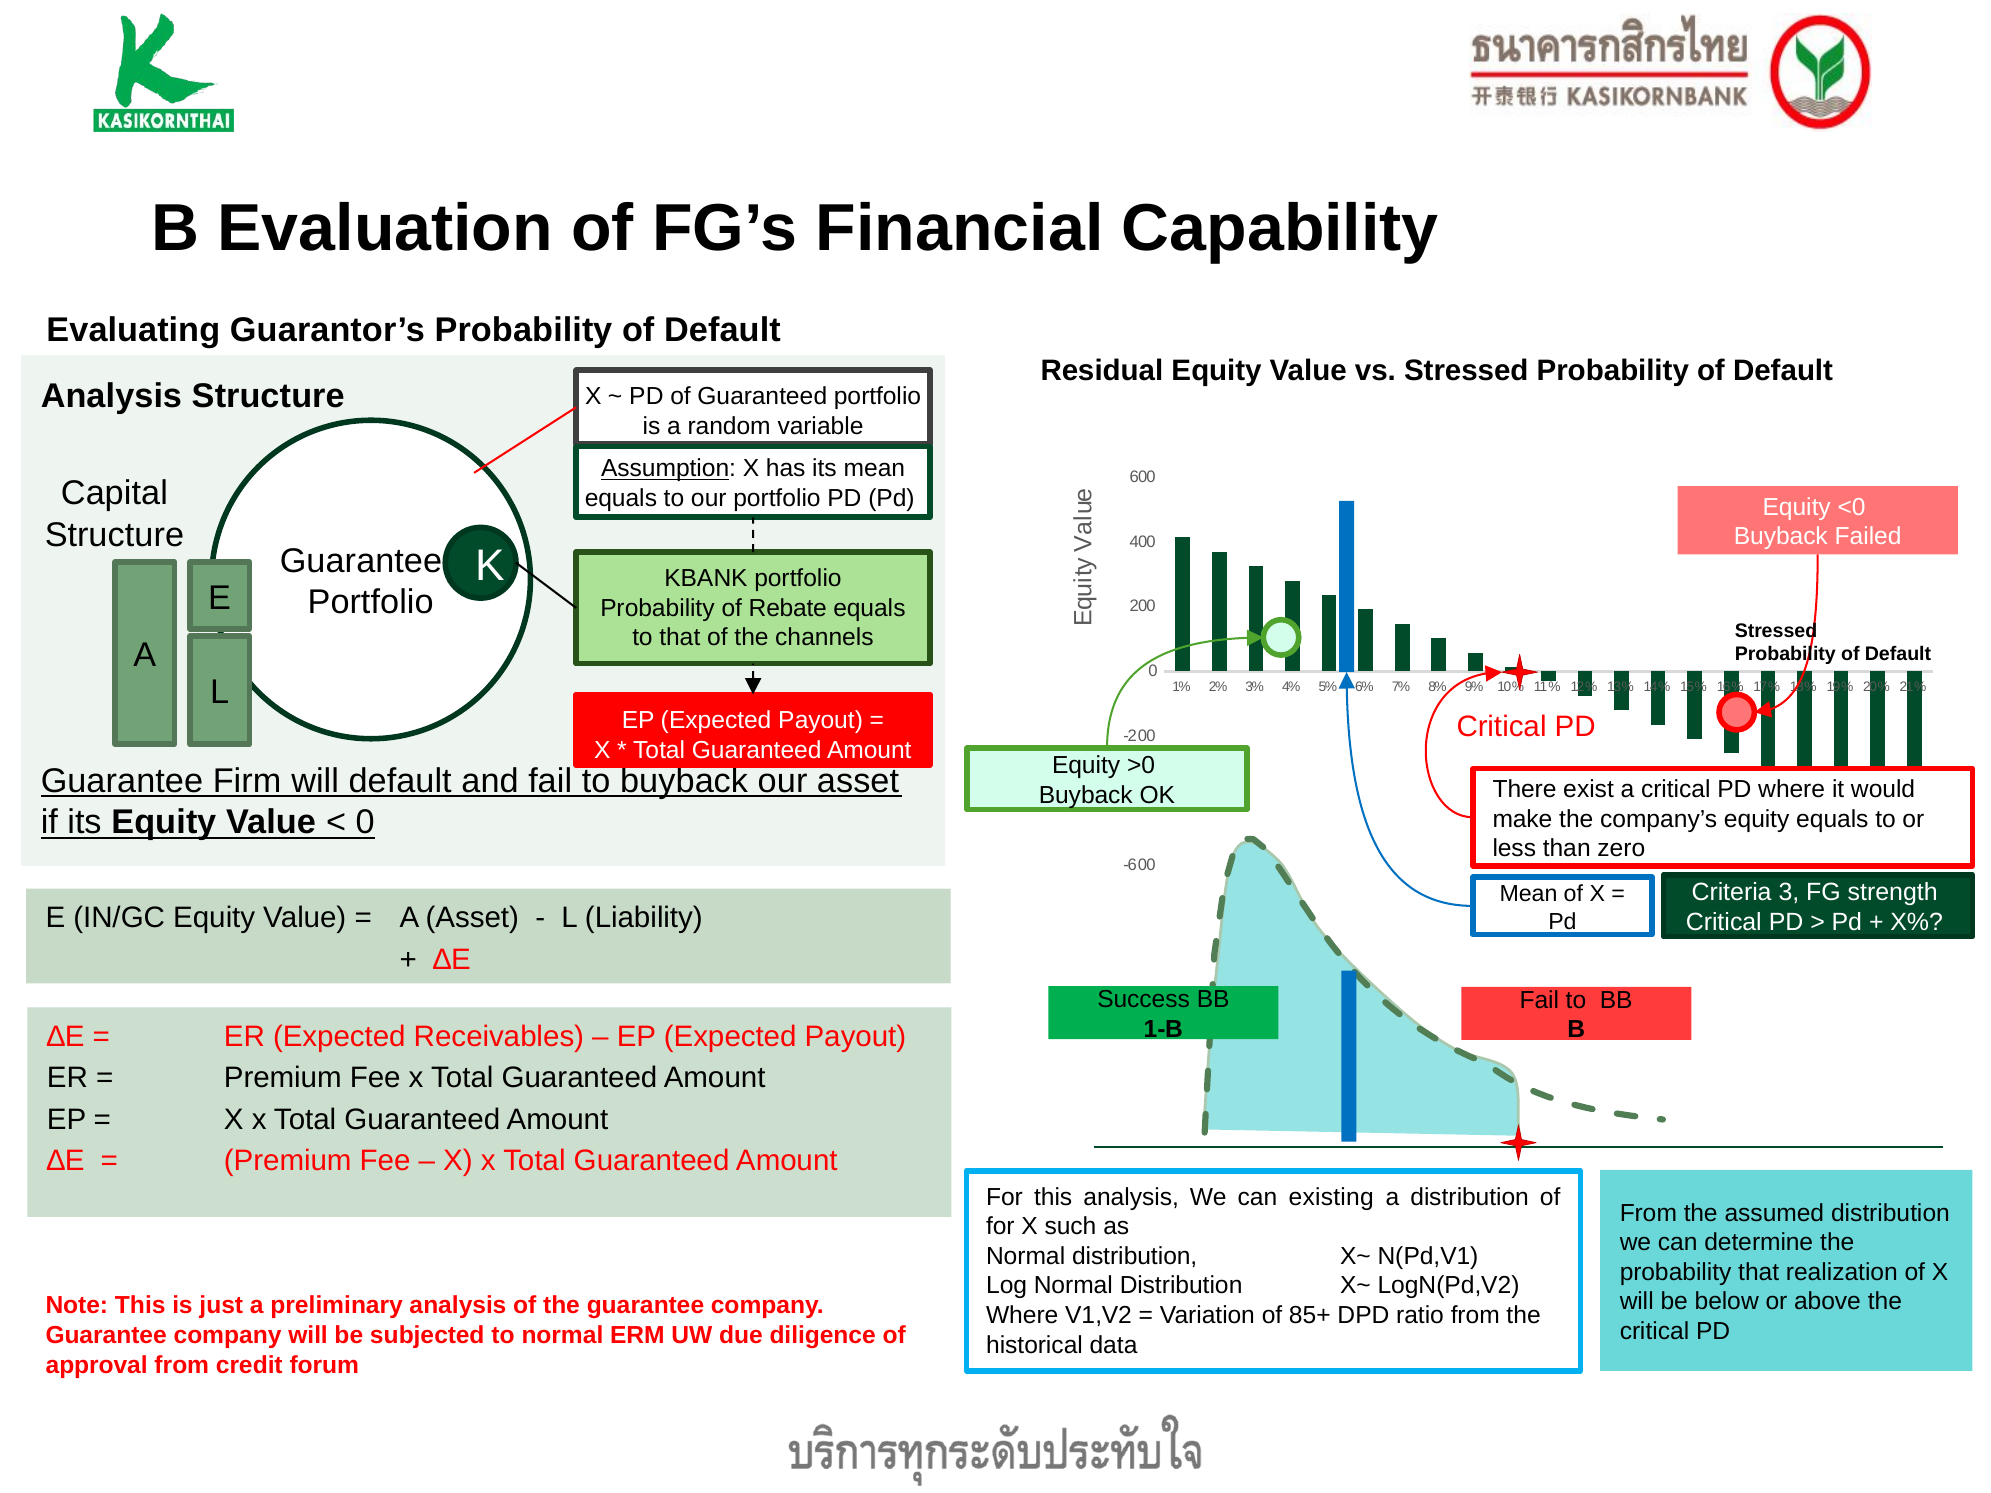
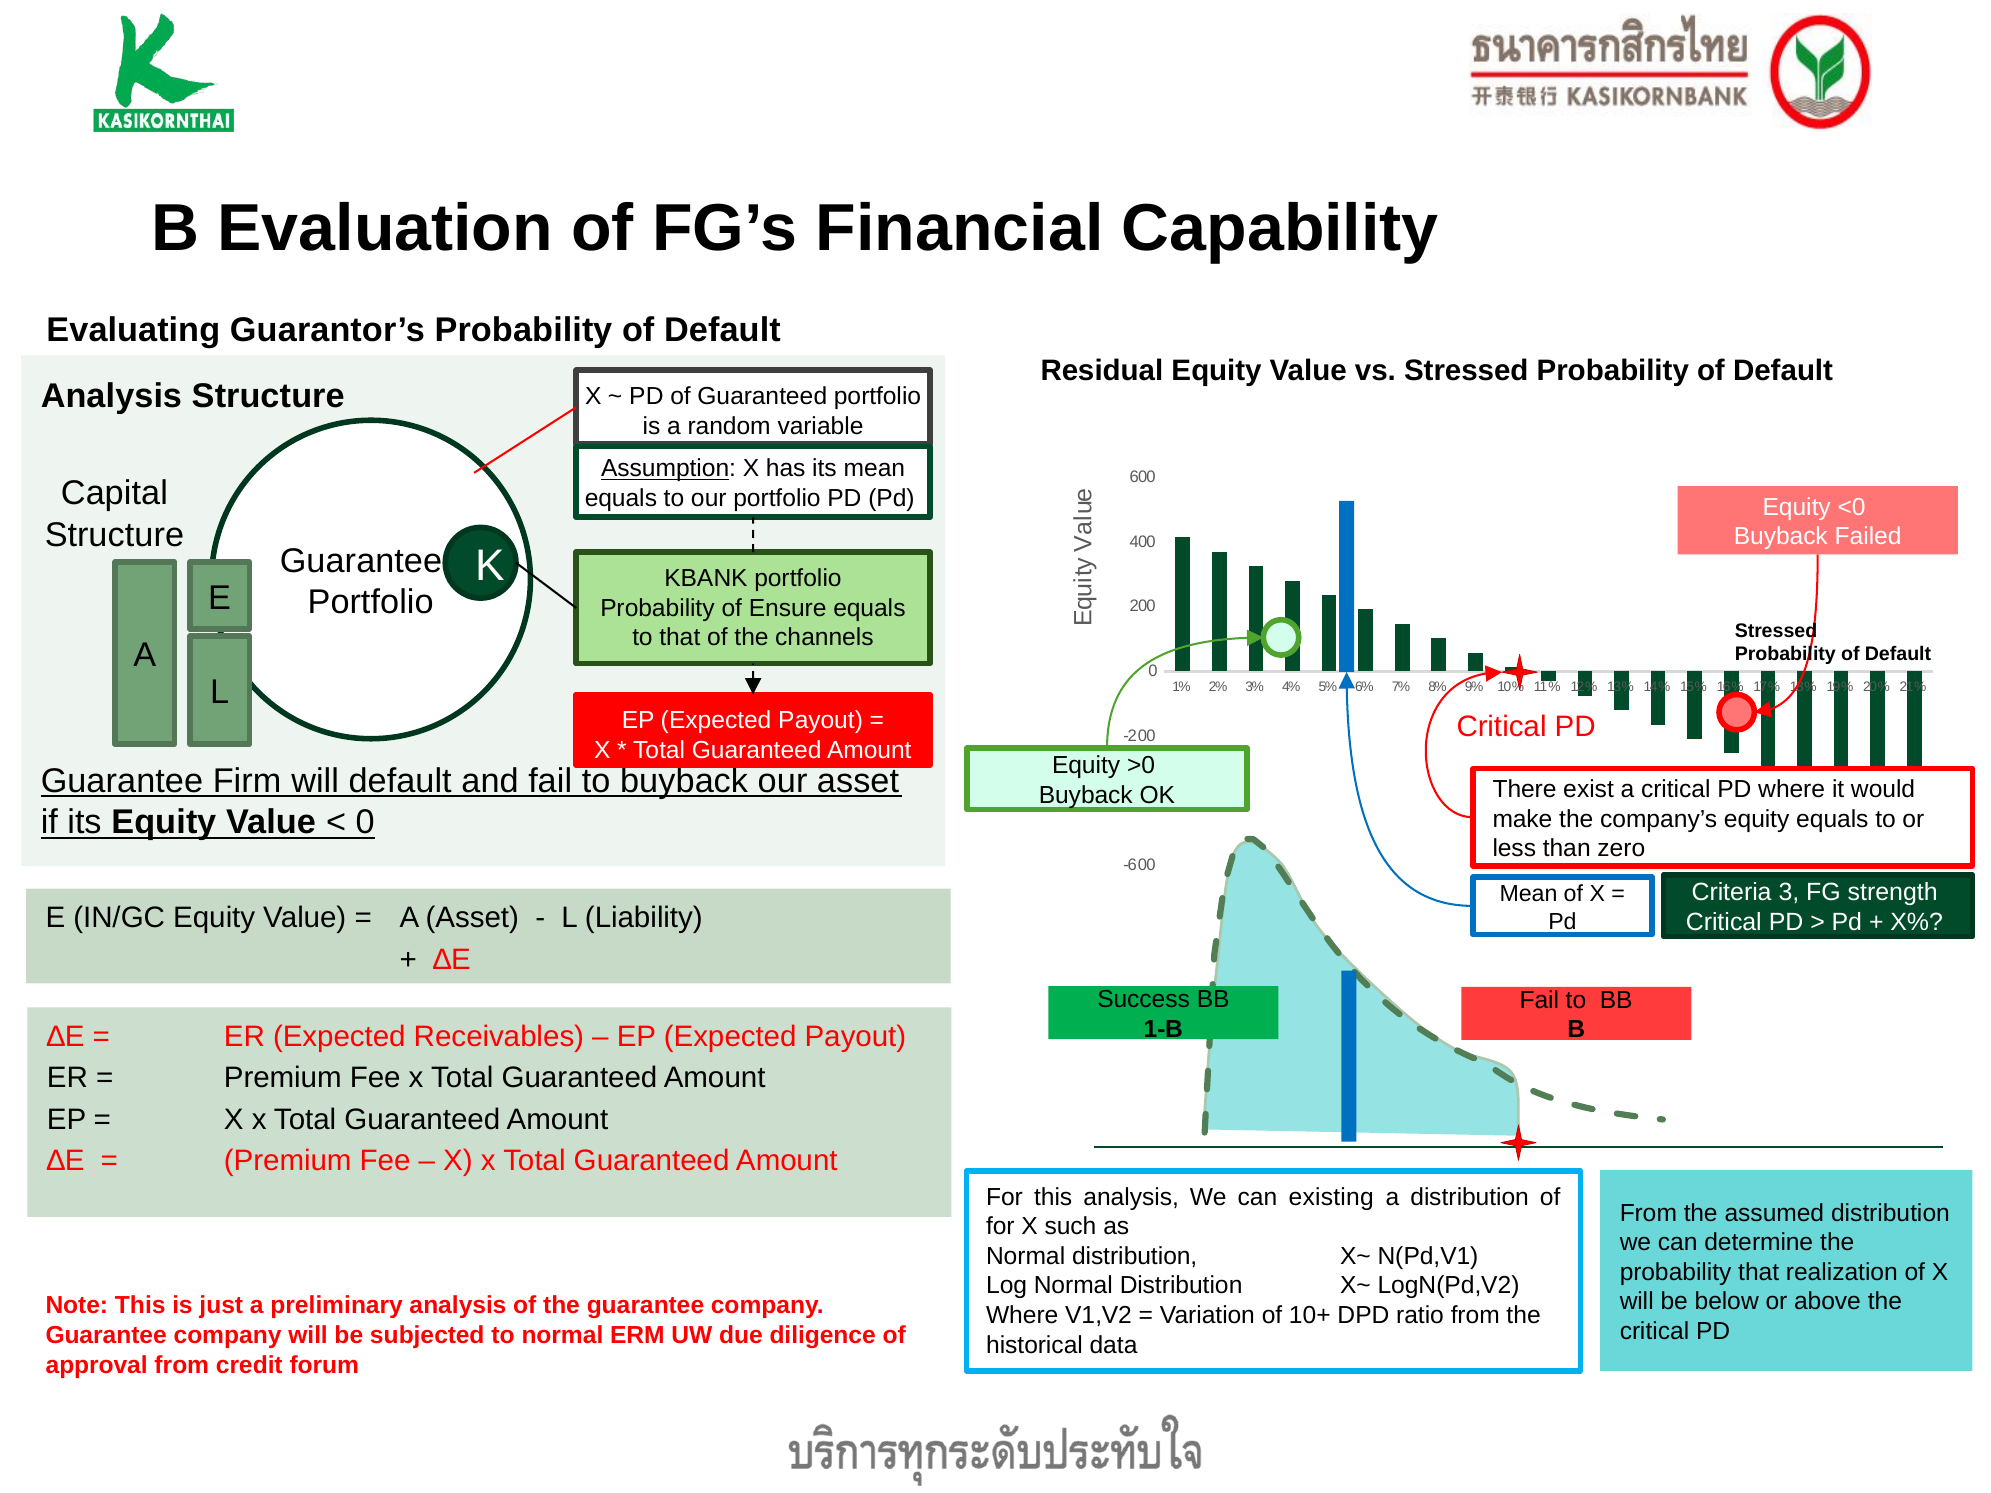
Rebate: Rebate -> Ensure (788, 608)
85+: 85+ -> 10+ (1310, 1316)
